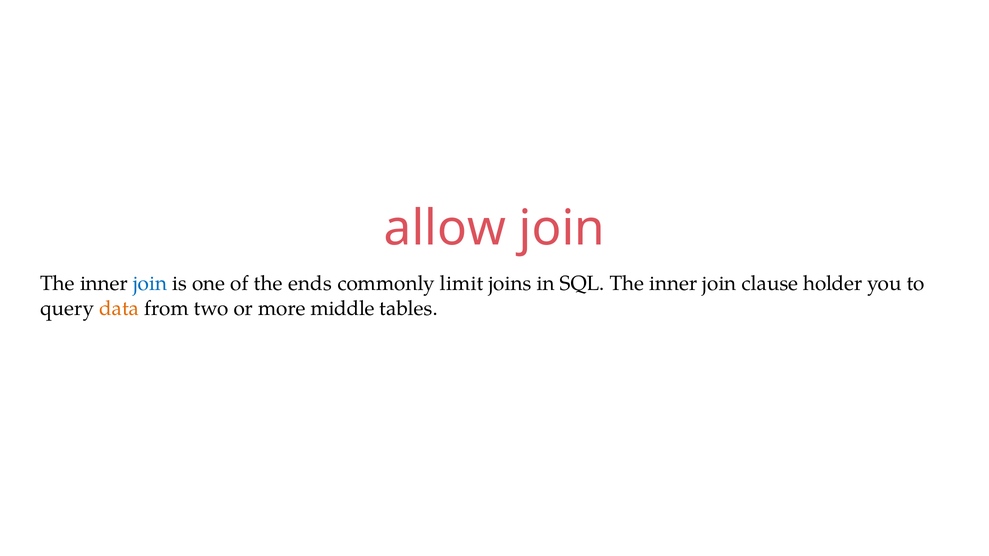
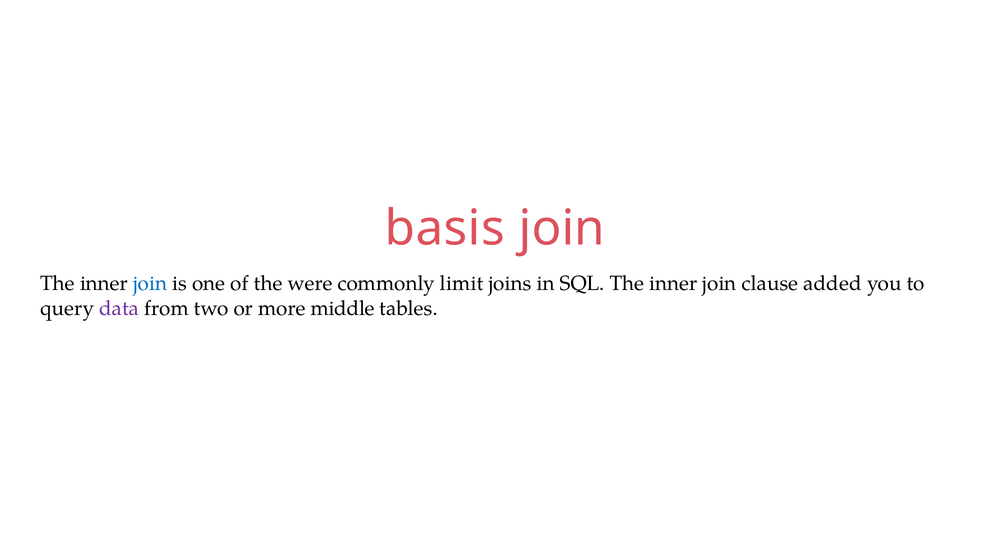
allow: allow -> basis (445, 228)
ends: ends -> were (310, 284)
holder: holder -> added (833, 284)
data colour: orange -> purple (119, 309)
